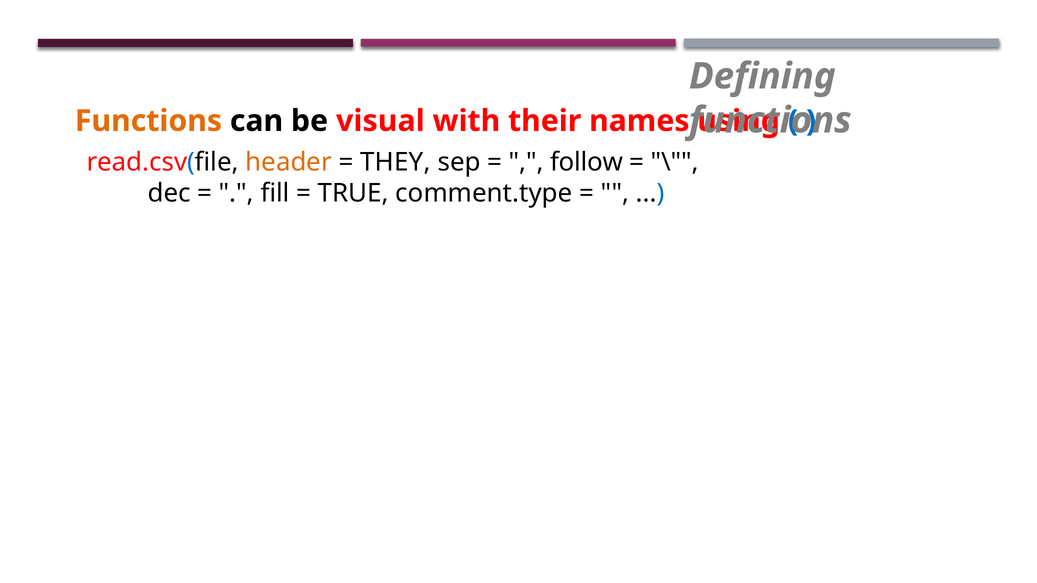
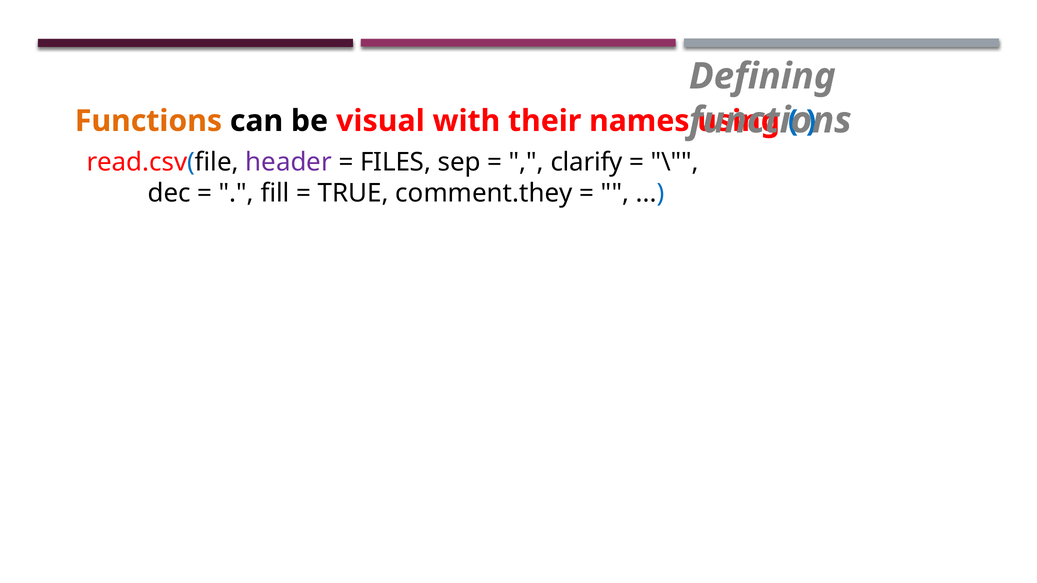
header colour: orange -> purple (289, 162)
THEY: THEY -> FILES (396, 162)
follow: follow -> clarify (587, 162)
comment.type: comment.type -> comment.they (484, 193)
